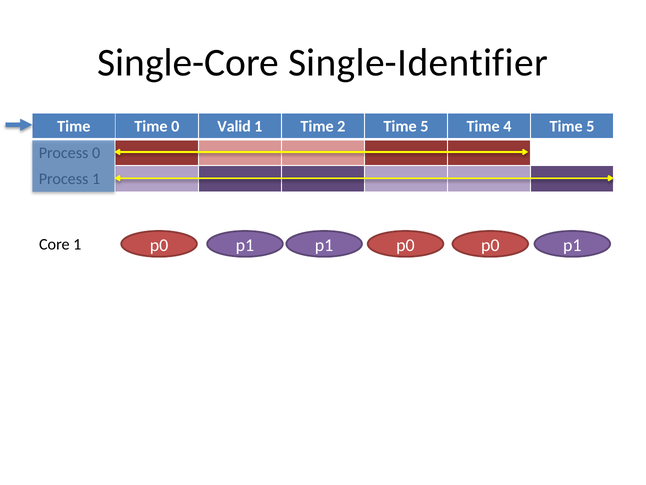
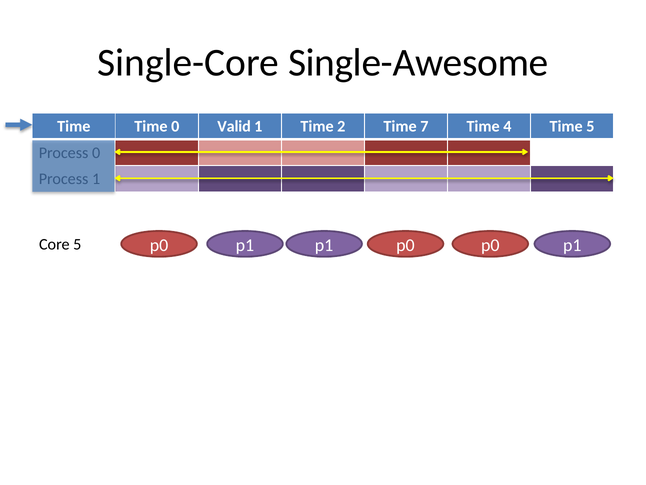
Single-Identifier: Single-Identifier -> Single-Awesome (418, 63)
2 Time 5: 5 -> 7 (424, 126)
Core 1: 1 -> 5 (77, 244)
